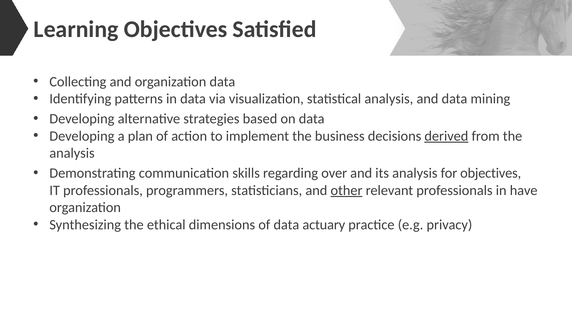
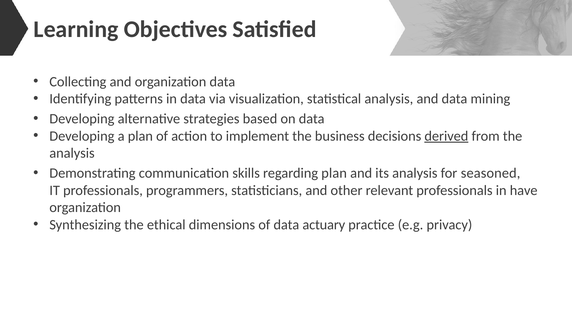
regarding over: over -> plan (334, 173)
for objectives: objectives -> seasoned (491, 173)
other underline: present -> none (347, 190)
